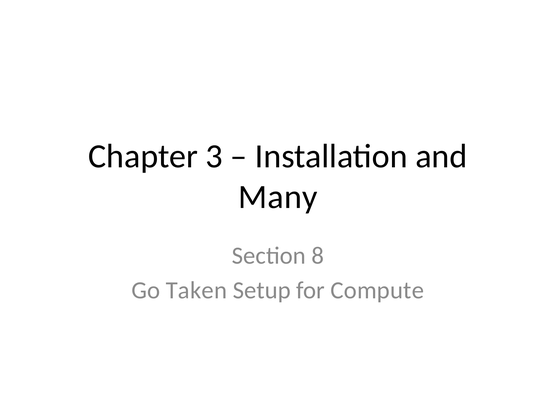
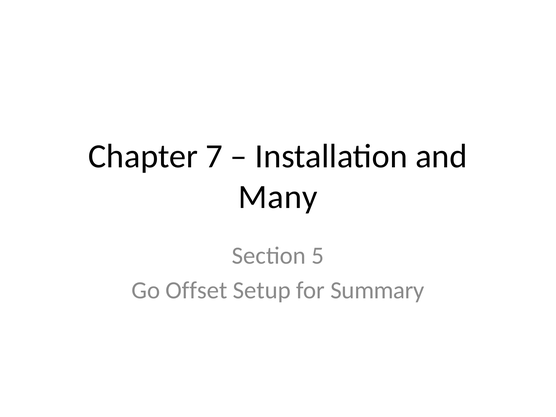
3: 3 -> 7 (214, 156)
8: 8 -> 5 (318, 256)
Taken: Taken -> Offset (196, 290)
Compute: Compute -> Summary (377, 290)
